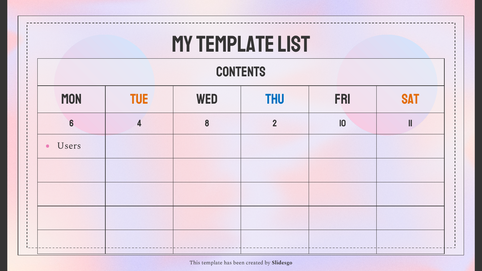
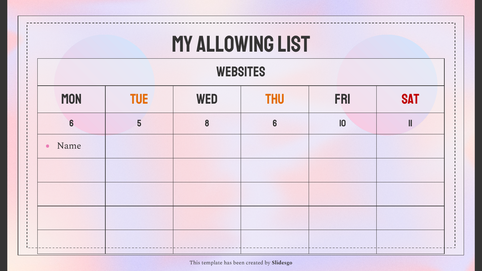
My template: template -> allowing (235, 44)
CONTENTS: CONTENTS -> WEBSITES (241, 72)
THU colour: blue -> orange (275, 99)
SAT colour: orange -> red (410, 99)
4: 4 -> 5 (139, 124)
8 2: 2 -> 6 (275, 124)
Users: Users -> Name (69, 146)
